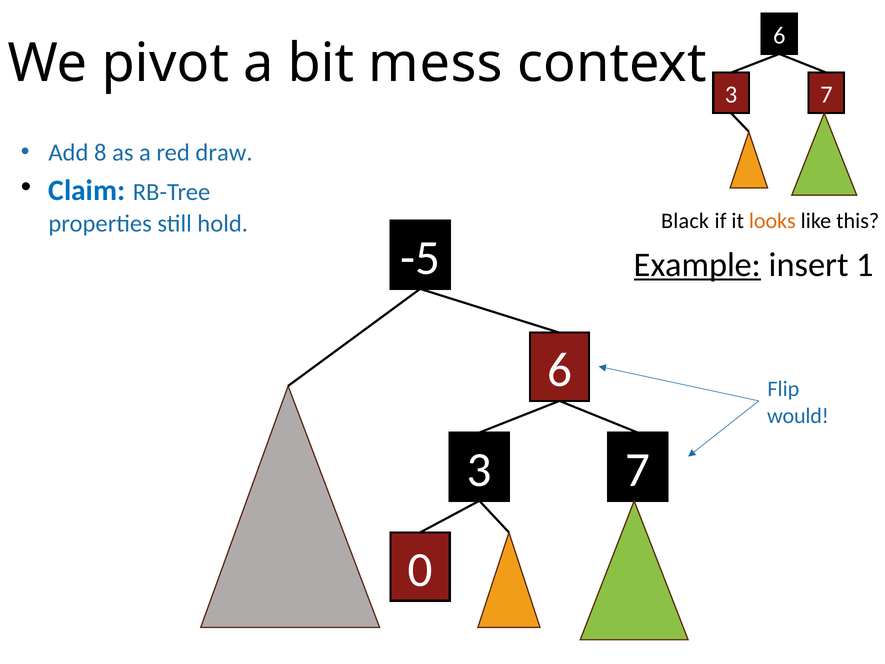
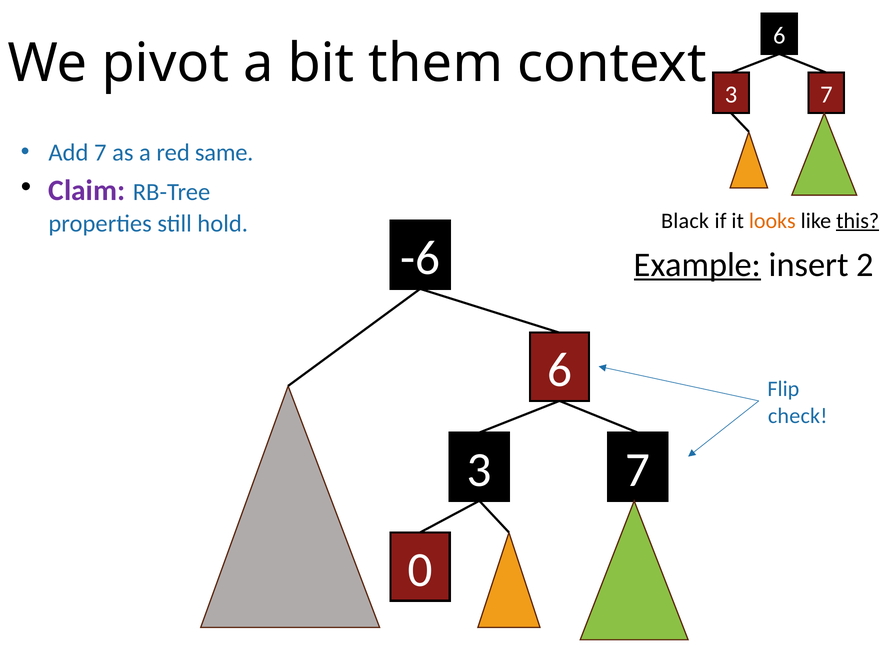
mess: mess -> them (436, 63)
Add 8: 8 -> 7 (100, 153)
draw: draw -> same (224, 153)
Claim colour: blue -> purple (87, 190)
this underline: none -> present (858, 221)
-5: -5 -> -6 (420, 258)
1: 1 -> 2 (865, 265)
would: would -> check (798, 416)
